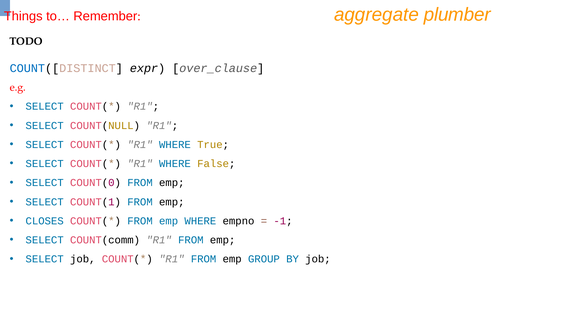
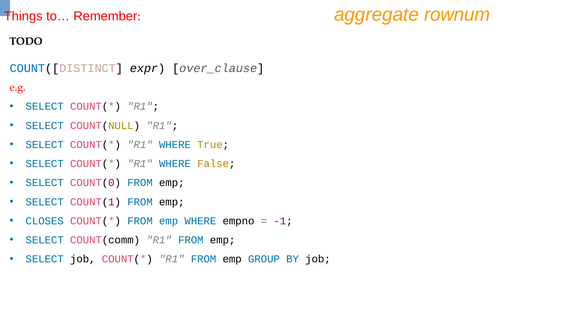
plumber: plumber -> rownum (457, 15)
